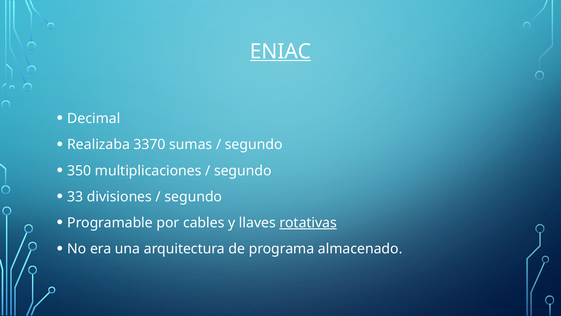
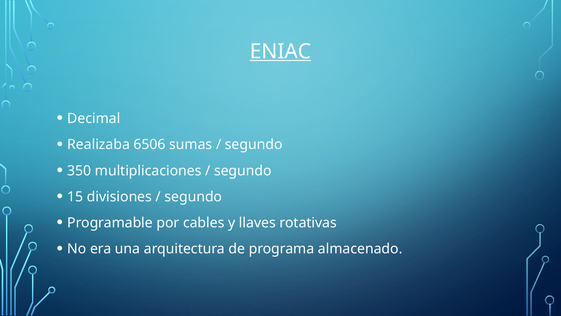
3370: 3370 -> 6506 (150, 144)
33: 33 -> 15 (75, 197)
rotativas underline: present -> none (308, 223)
